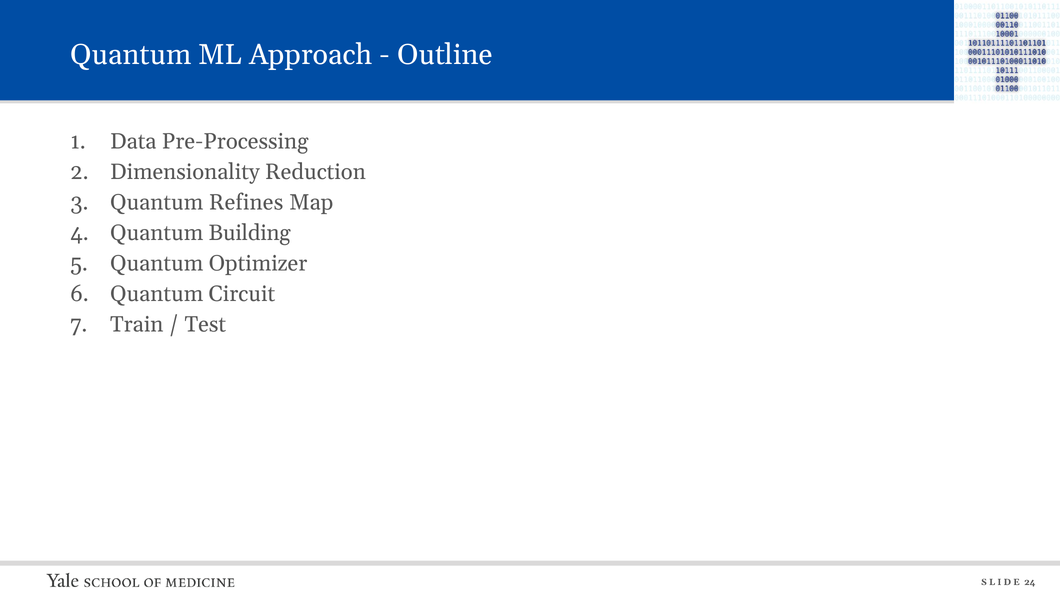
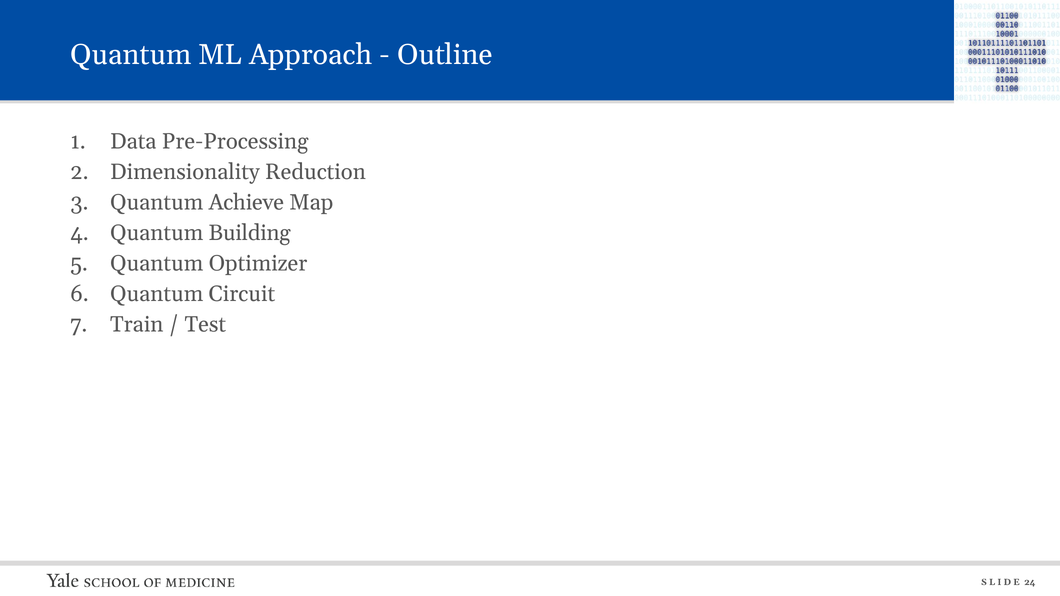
Refines: Refines -> Achieve (246, 203)
